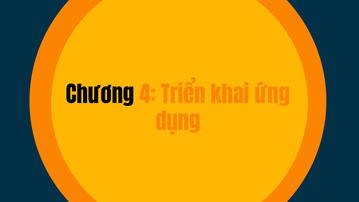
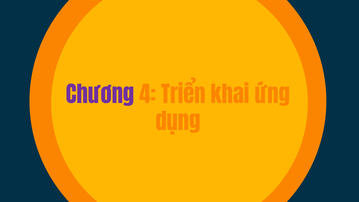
Chương colour: black -> purple (100, 96)
